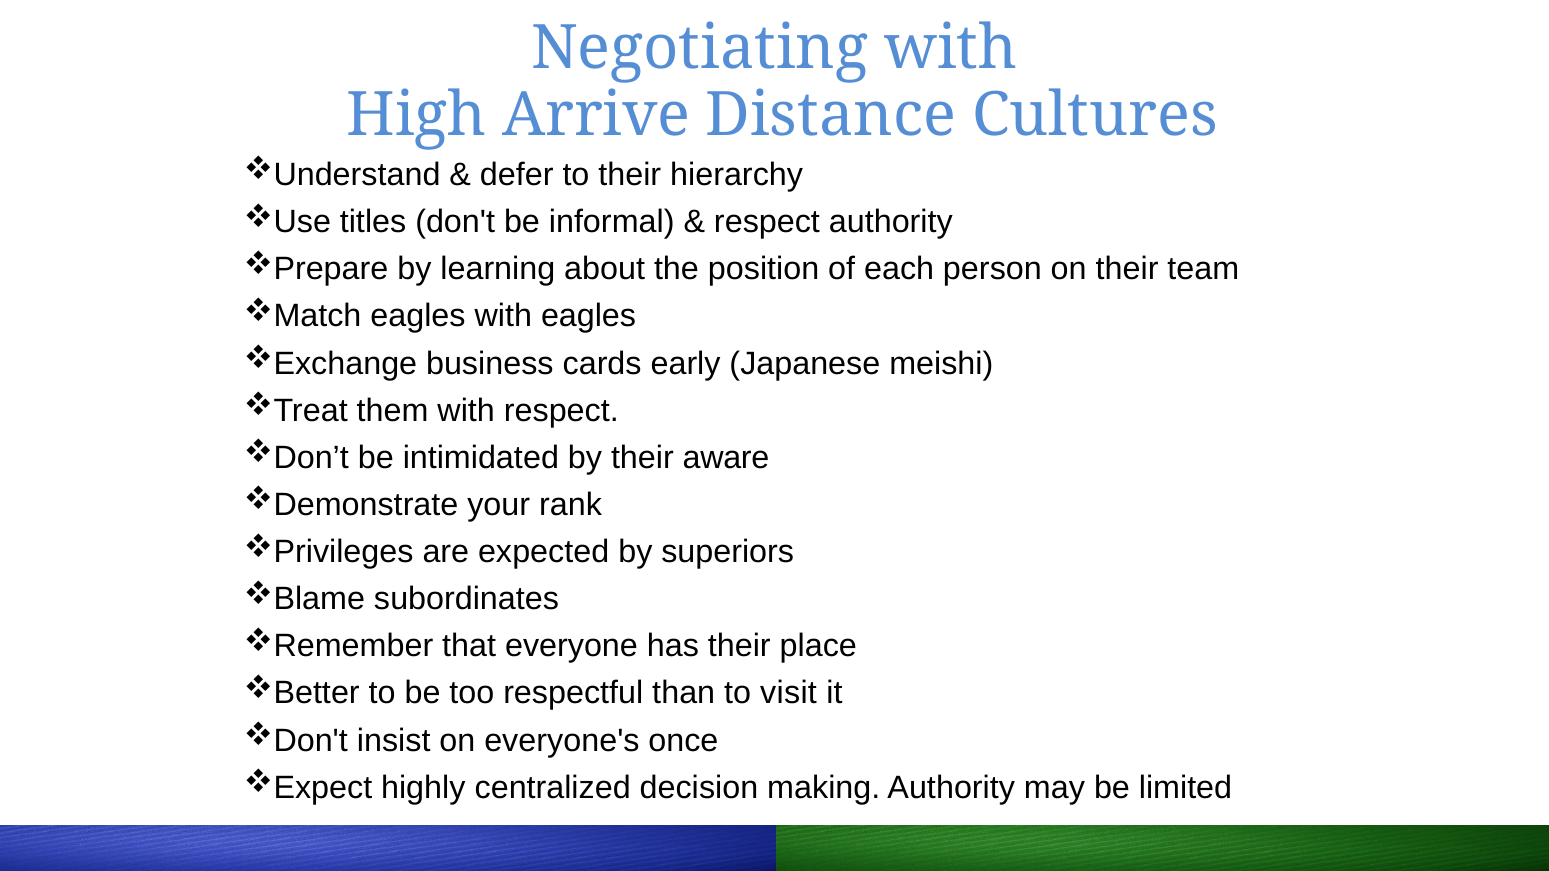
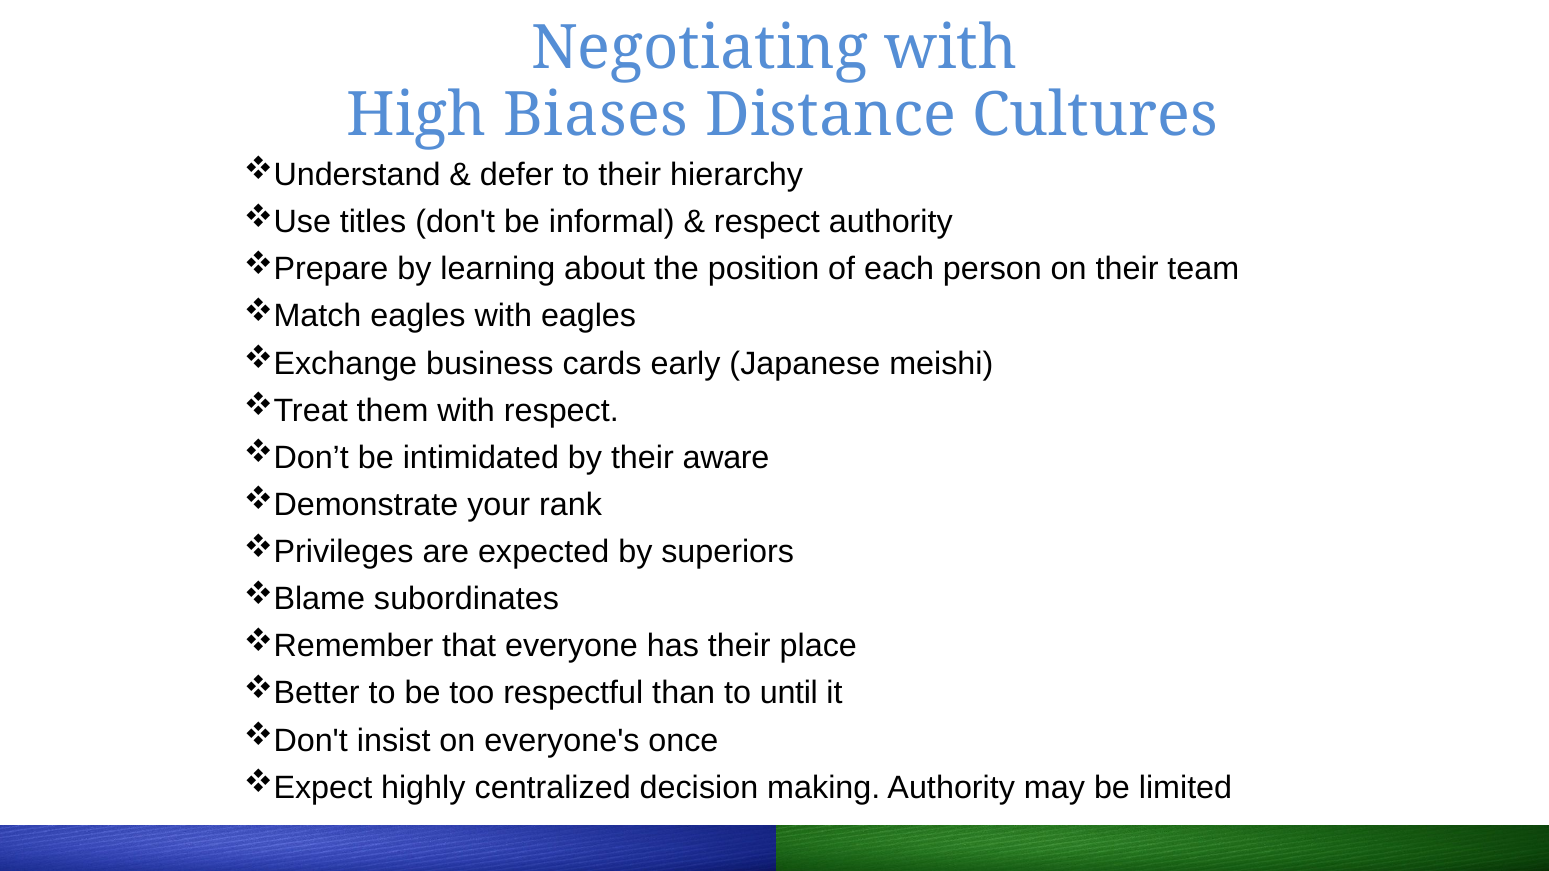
Arrive: Arrive -> Biases (596, 115)
visit: visit -> until (789, 694)
